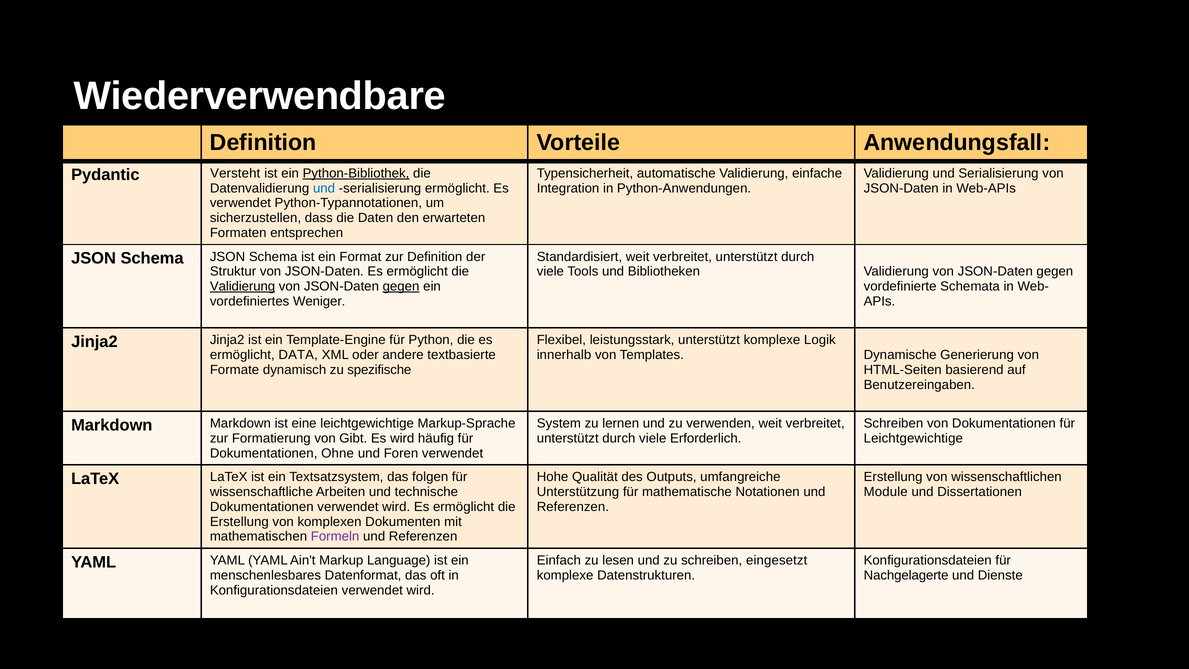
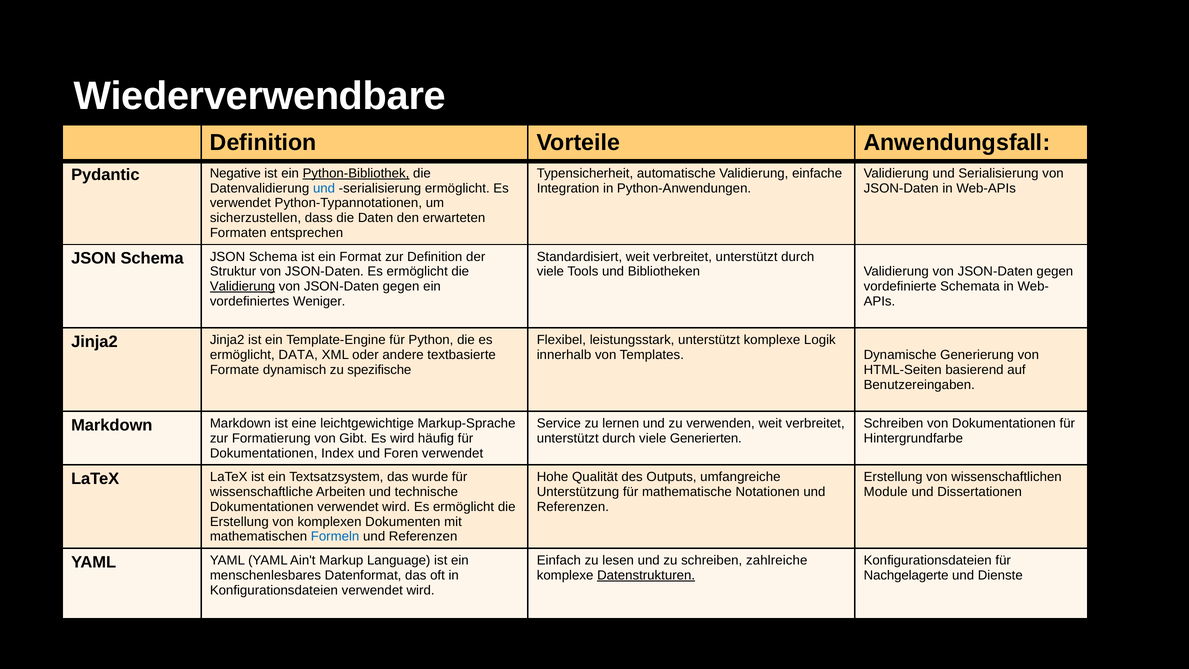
Versteht: Versteht -> Negative (235, 173)
gegen underline: present -> none (401, 286)
System: System -> Service (559, 423)
Erforderlich: Erforderlich -> Generierten (706, 438)
Leichtgewichtige: Leichtgewichtige -> Hintergrundfarbe (913, 438)
Ohne: Ohne -> Index (338, 453)
folgen: folgen -> wurde (430, 477)
Formeln colour: purple -> blue (335, 536)
eingesetzt: eingesetzt -> zahlreiche (777, 560)
Datenstrukturen underline: none -> present (646, 575)
